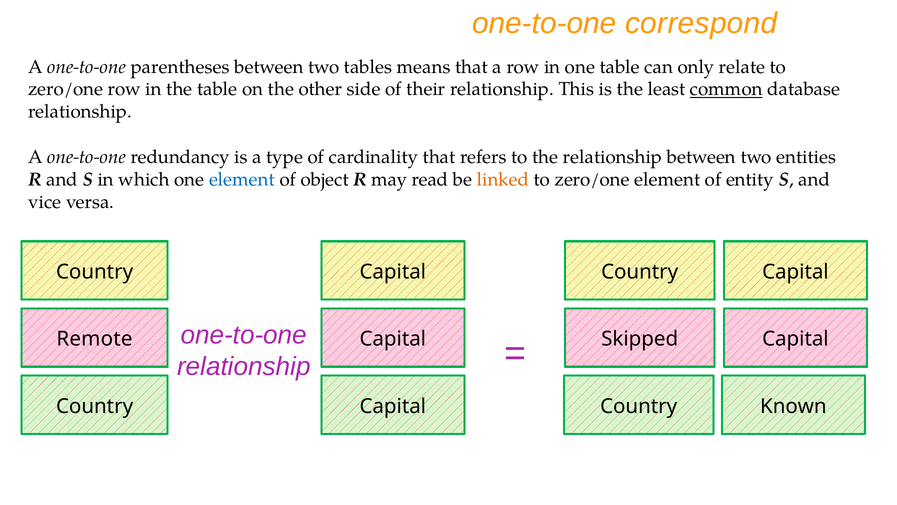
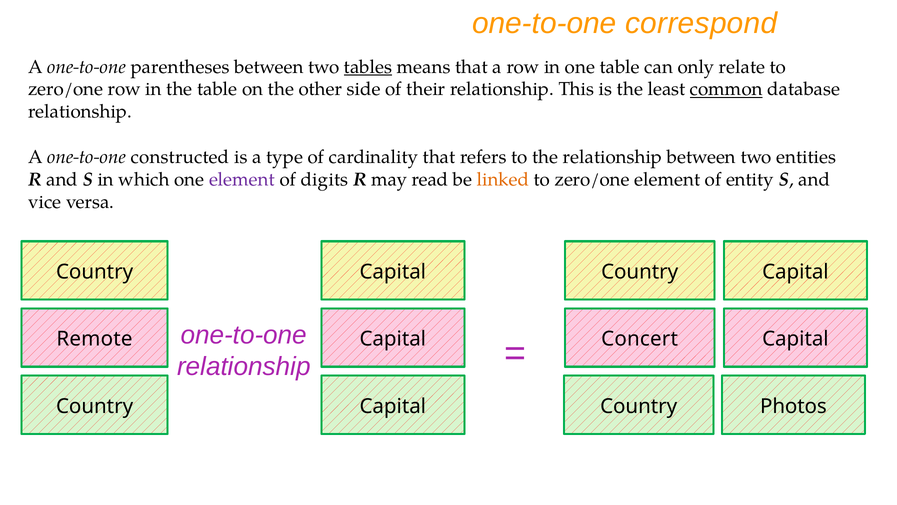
tables underline: none -> present (368, 67)
redundancy: redundancy -> constructed (180, 157)
element colour: blue -> purple (242, 179)
object: object -> digits (325, 179)
Skipped: Skipped -> Concert (640, 339)
Known: Known -> Photos (793, 406)
